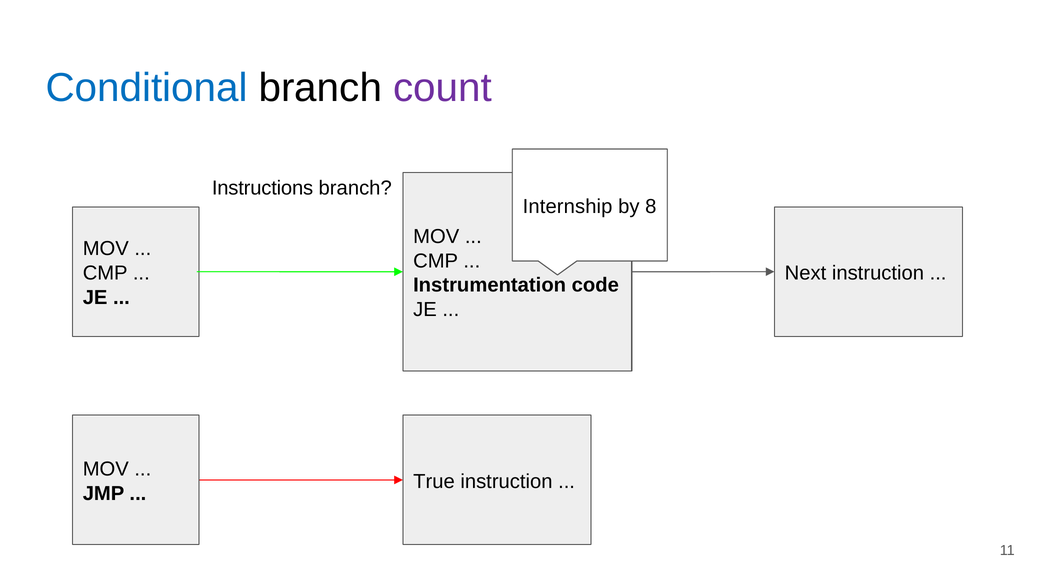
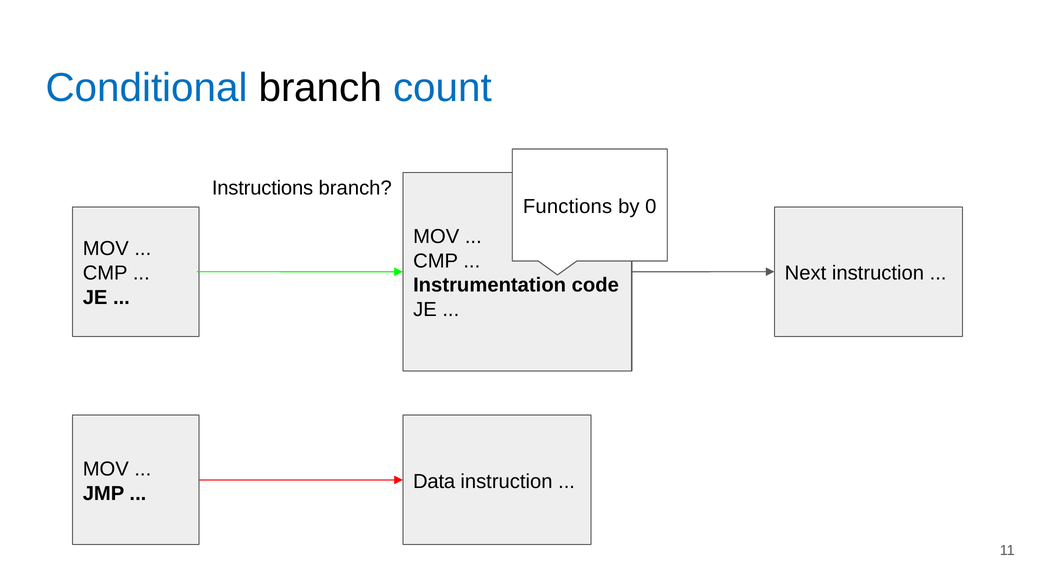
count colour: purple -> blue (442, 88)
Internship: Internship -> Functions (568, 206)
8: 8 -> 0 (651, 206)
True: True -> Data (434, 481)
